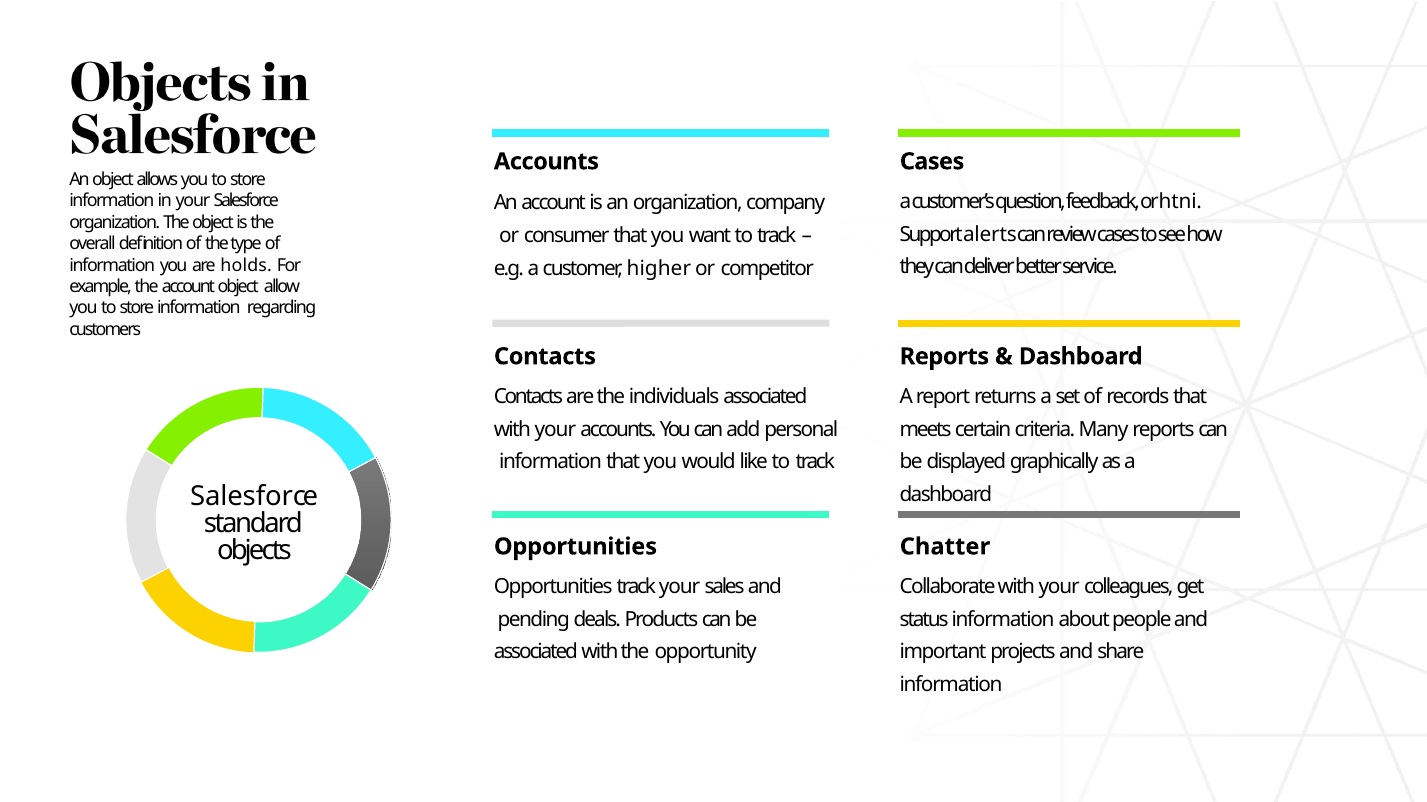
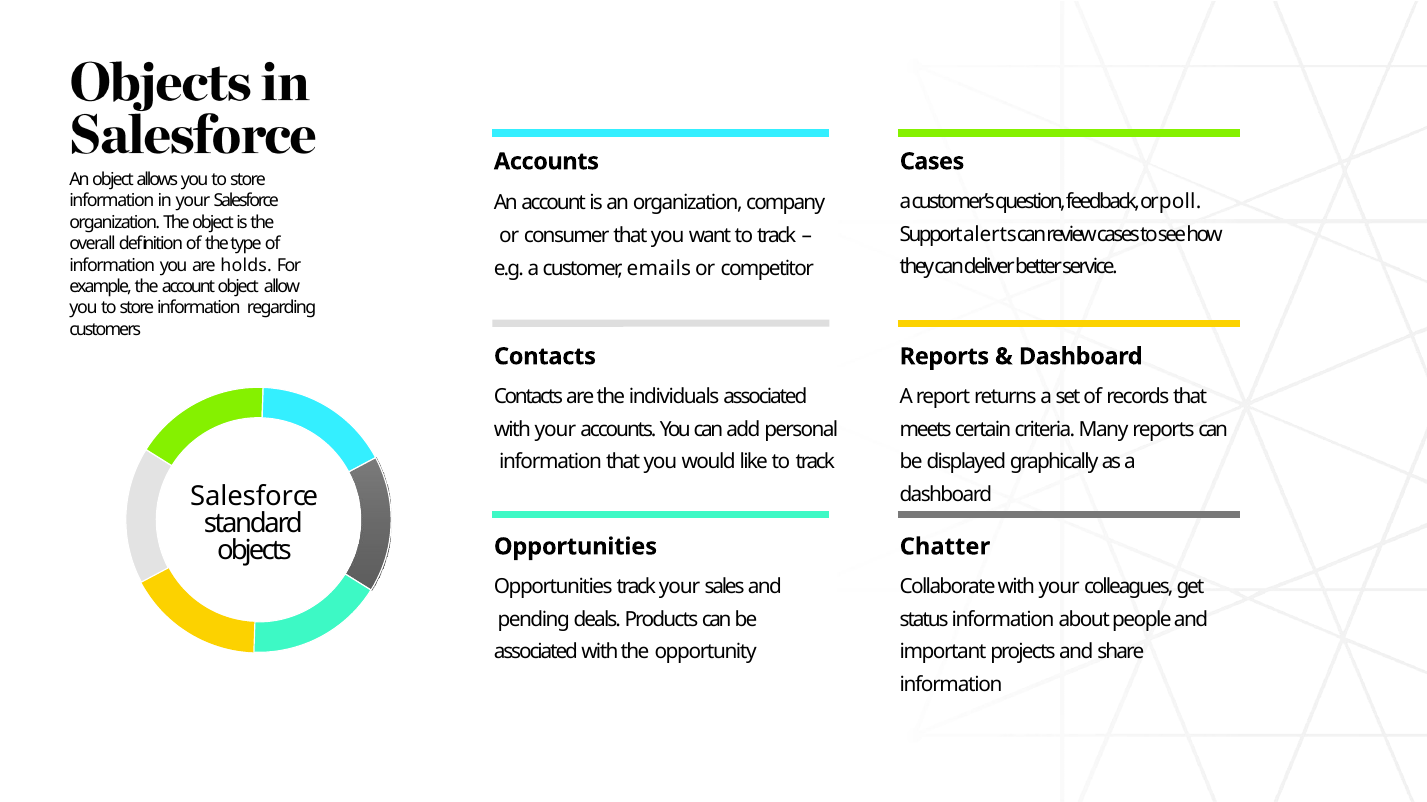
htni: htni -> poll (1180, 202)
higher: higher -> emails (659, 269)
